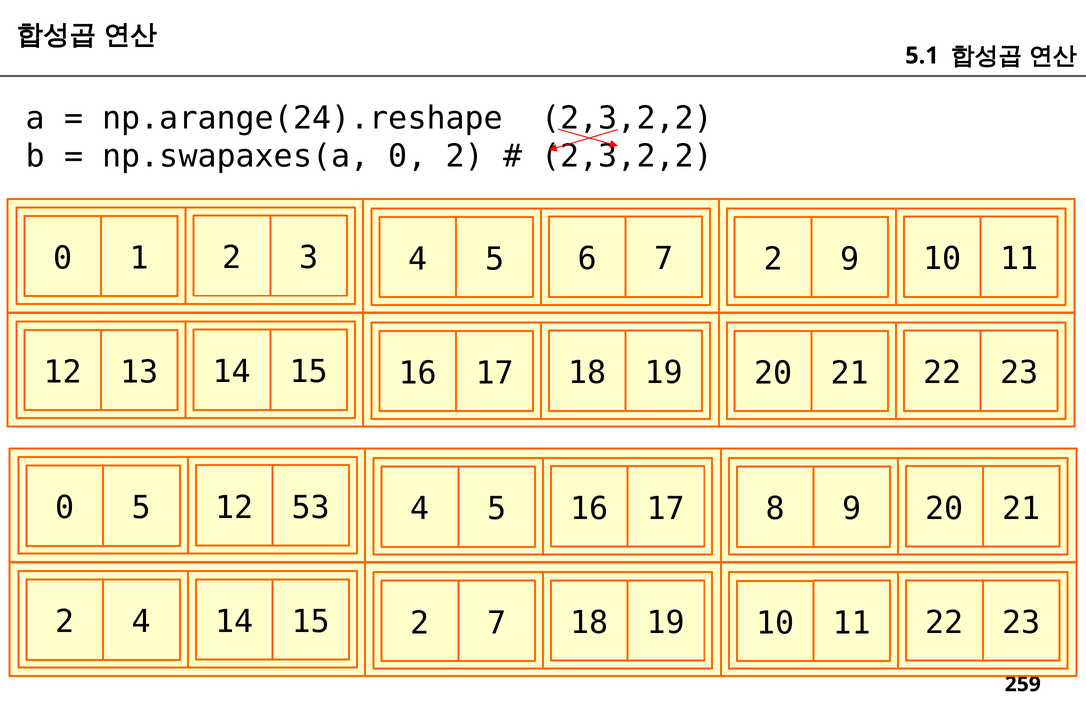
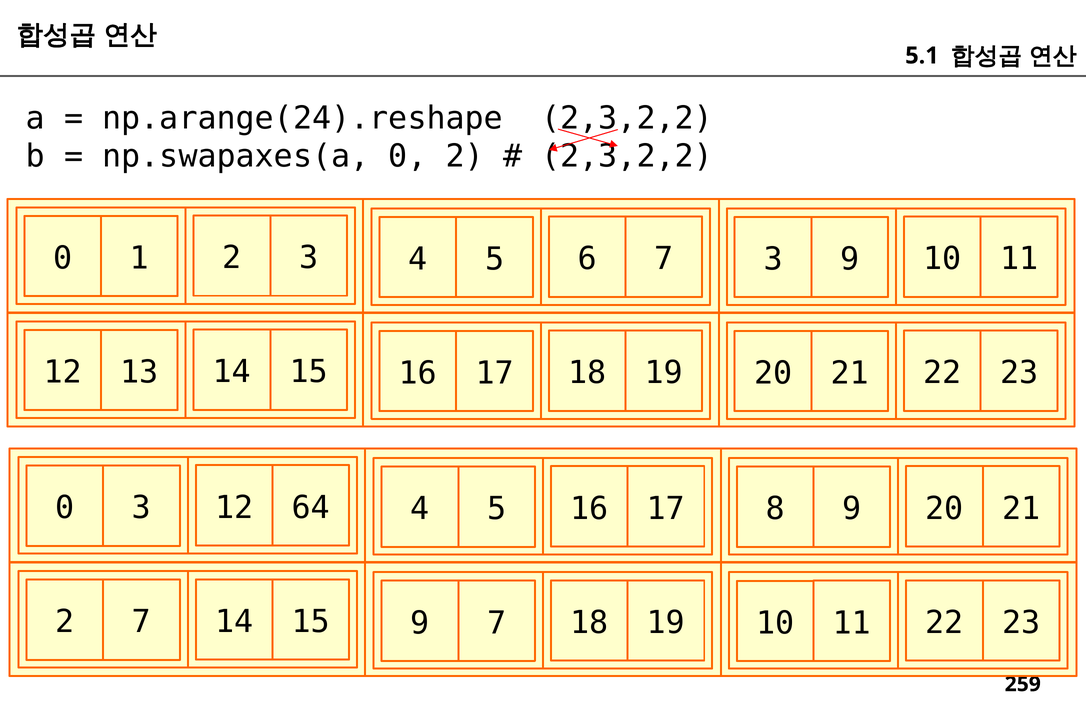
7 2: 2 -> 3 (773, 259)
0 5: 5 -> 3 (141, 508)
53: 53 -> 64 (311, 508)
2 4: 4 -> 7 (141, 622)
15 2: 2 -> 9 (420, 623)
